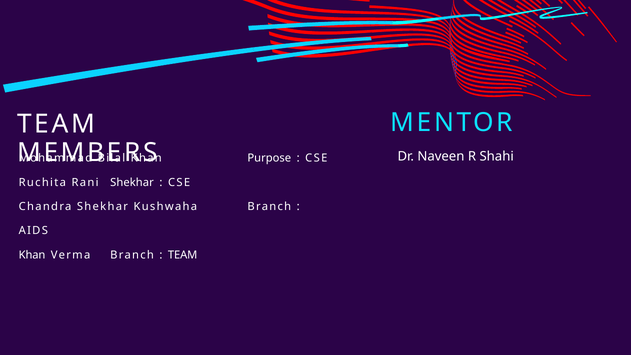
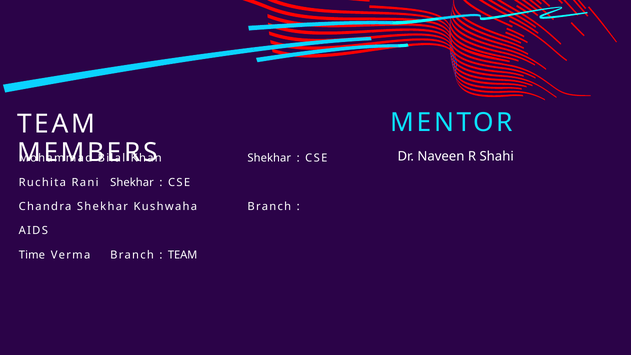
Purpose: Purpose -> Shekhar (269, 158)
Khan: Khan -> Time (32, 255)
